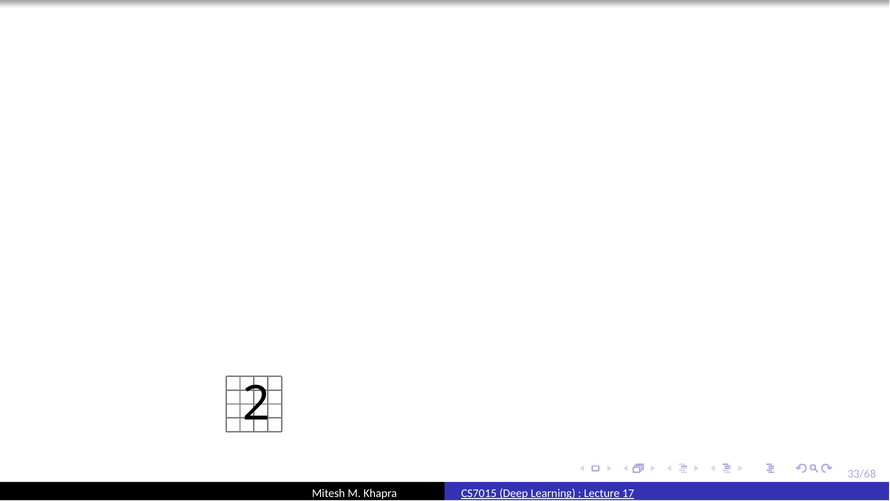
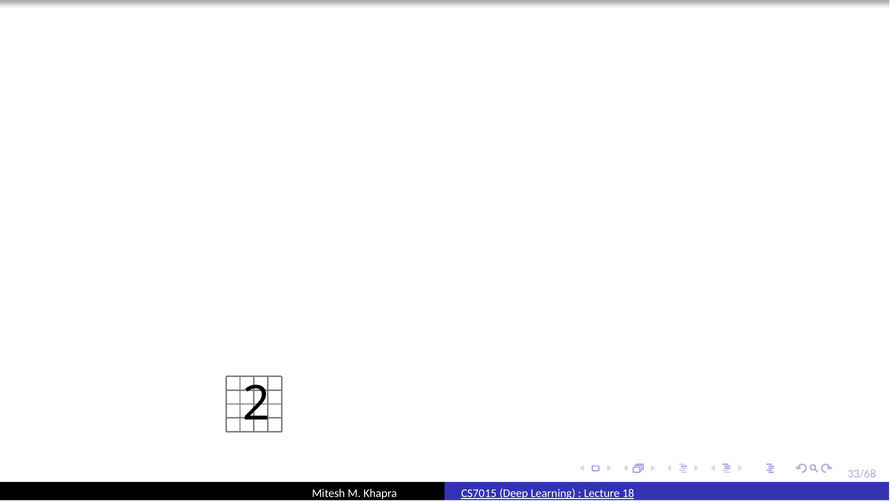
17: 17 -> 18 (628, 493)
